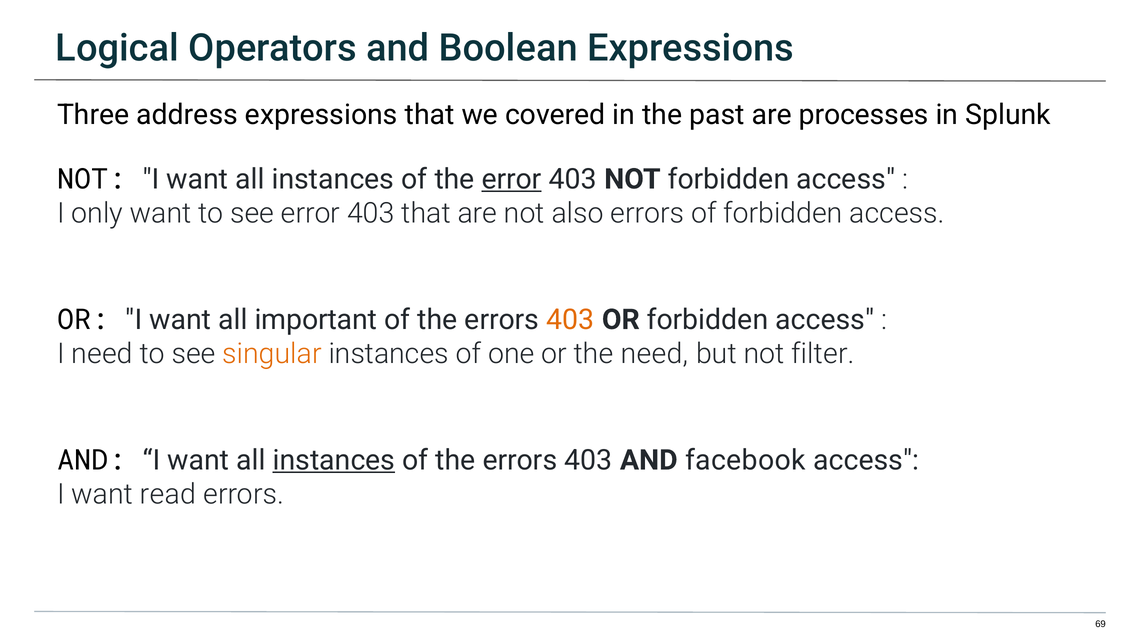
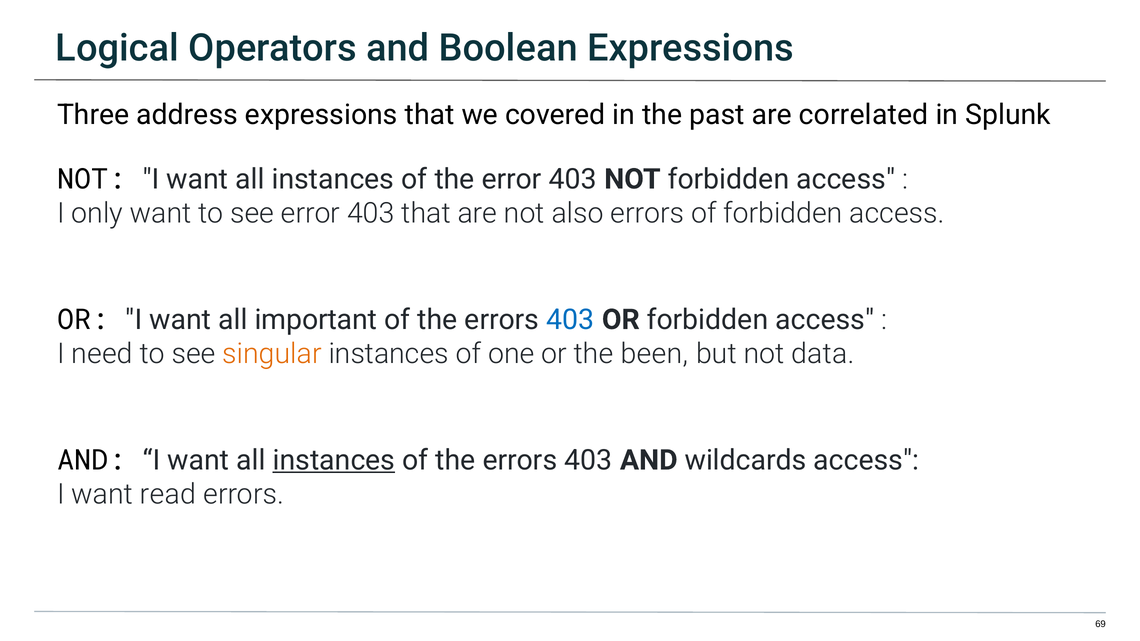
processes: processes -> correlated (864, 115)
error underline: present -> none (512, 179)
403 colour: orange -> blue (570, 320)
the need: need -> been (655, 354)
filter: filter -> data (823, 354)
facebook: facebook -> wildcards (746, 460)
